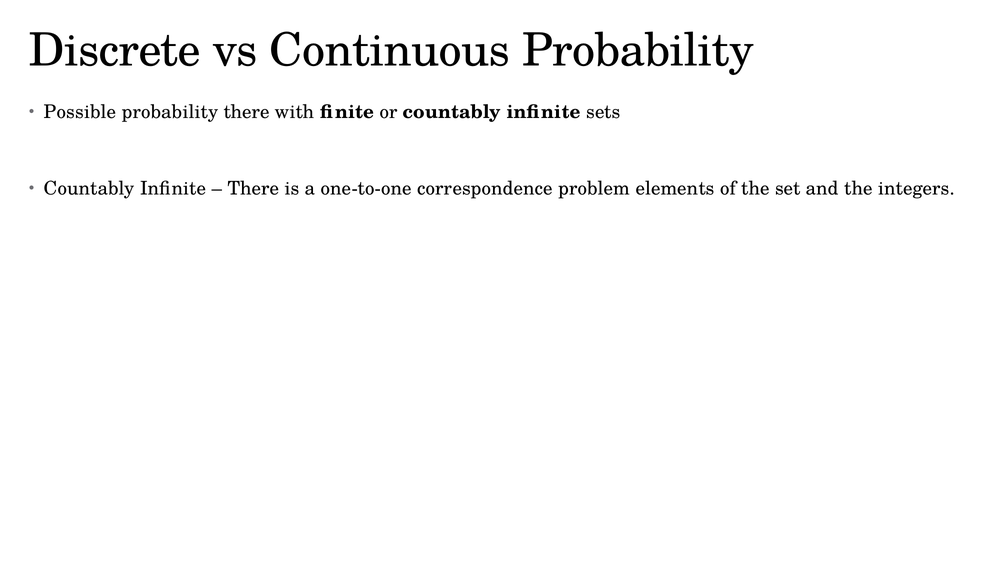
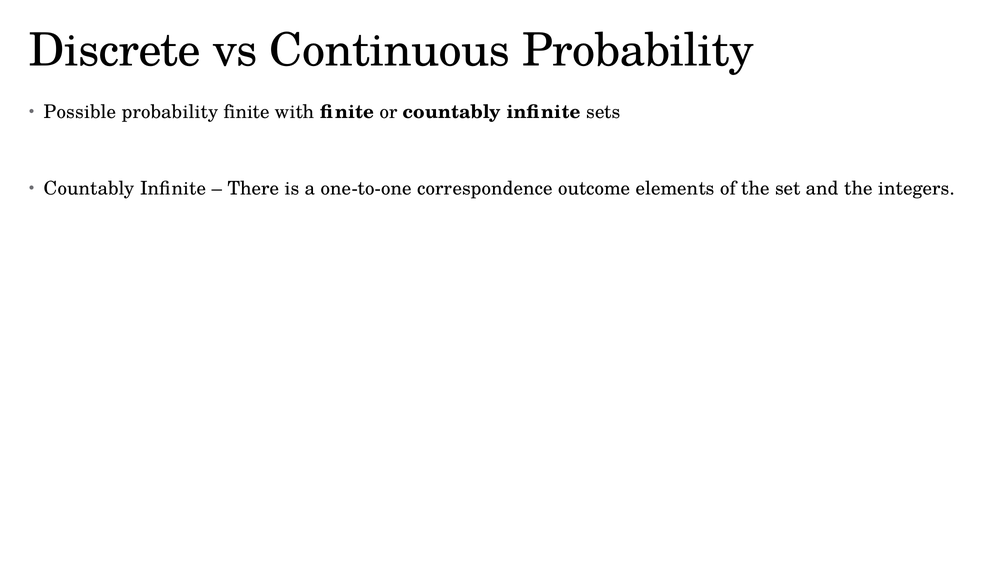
probability there: there -> finite (247, 112)
problem: problem -> outcome (594, 188)
